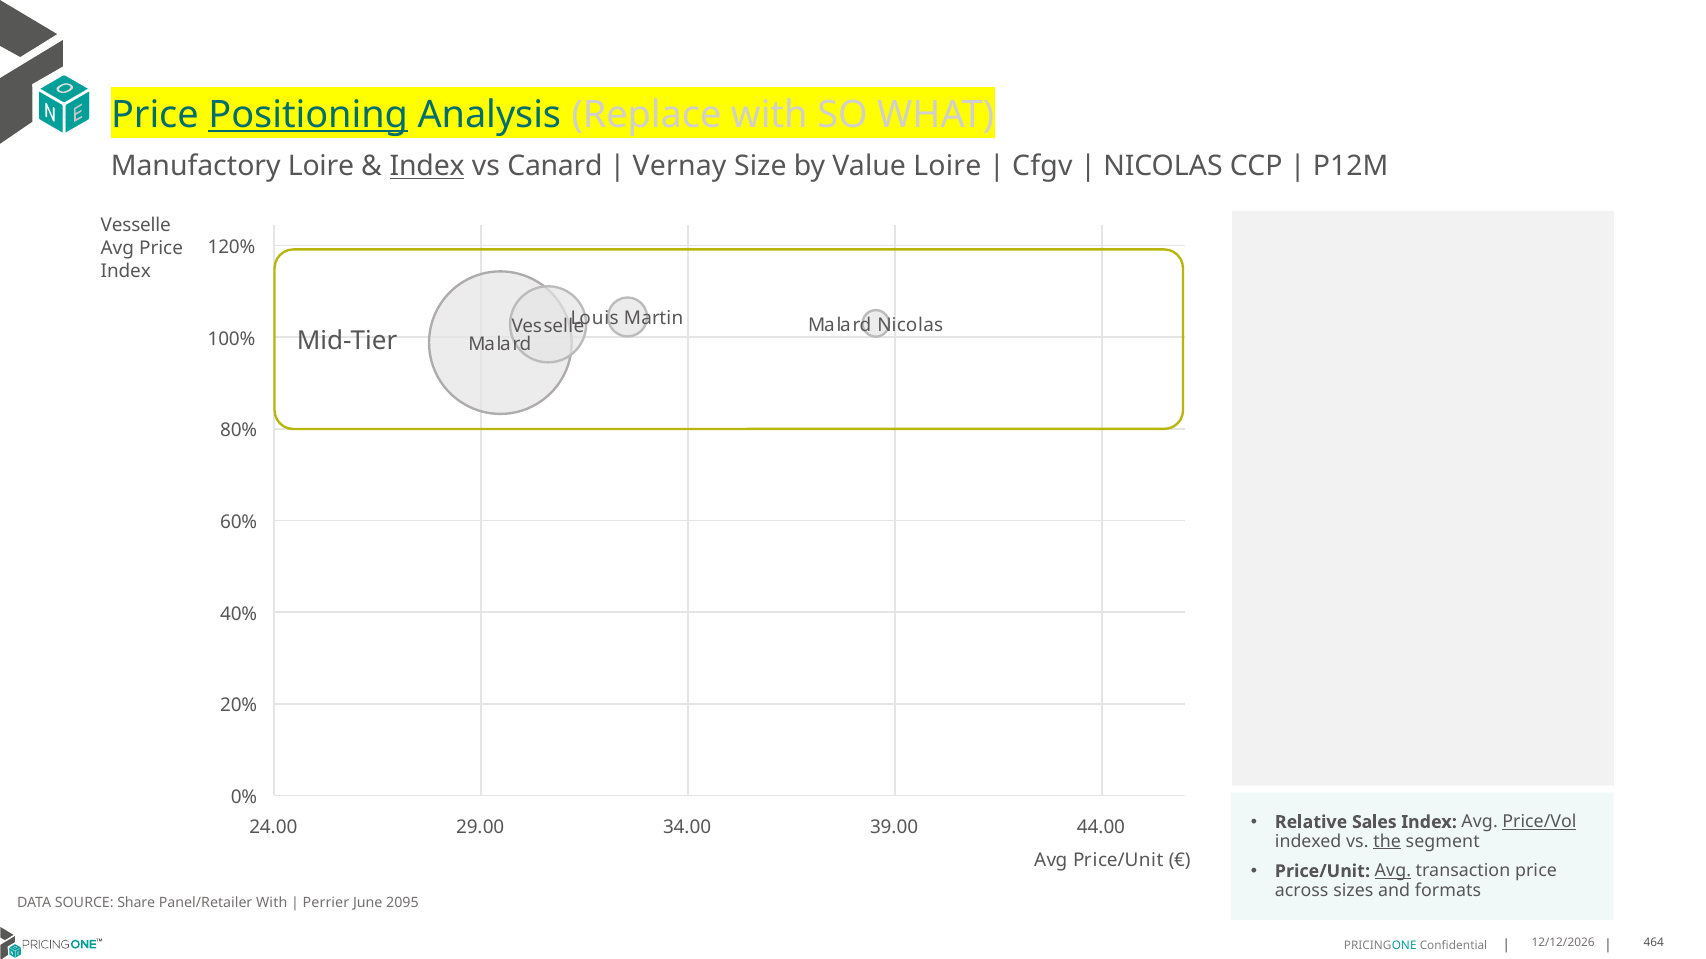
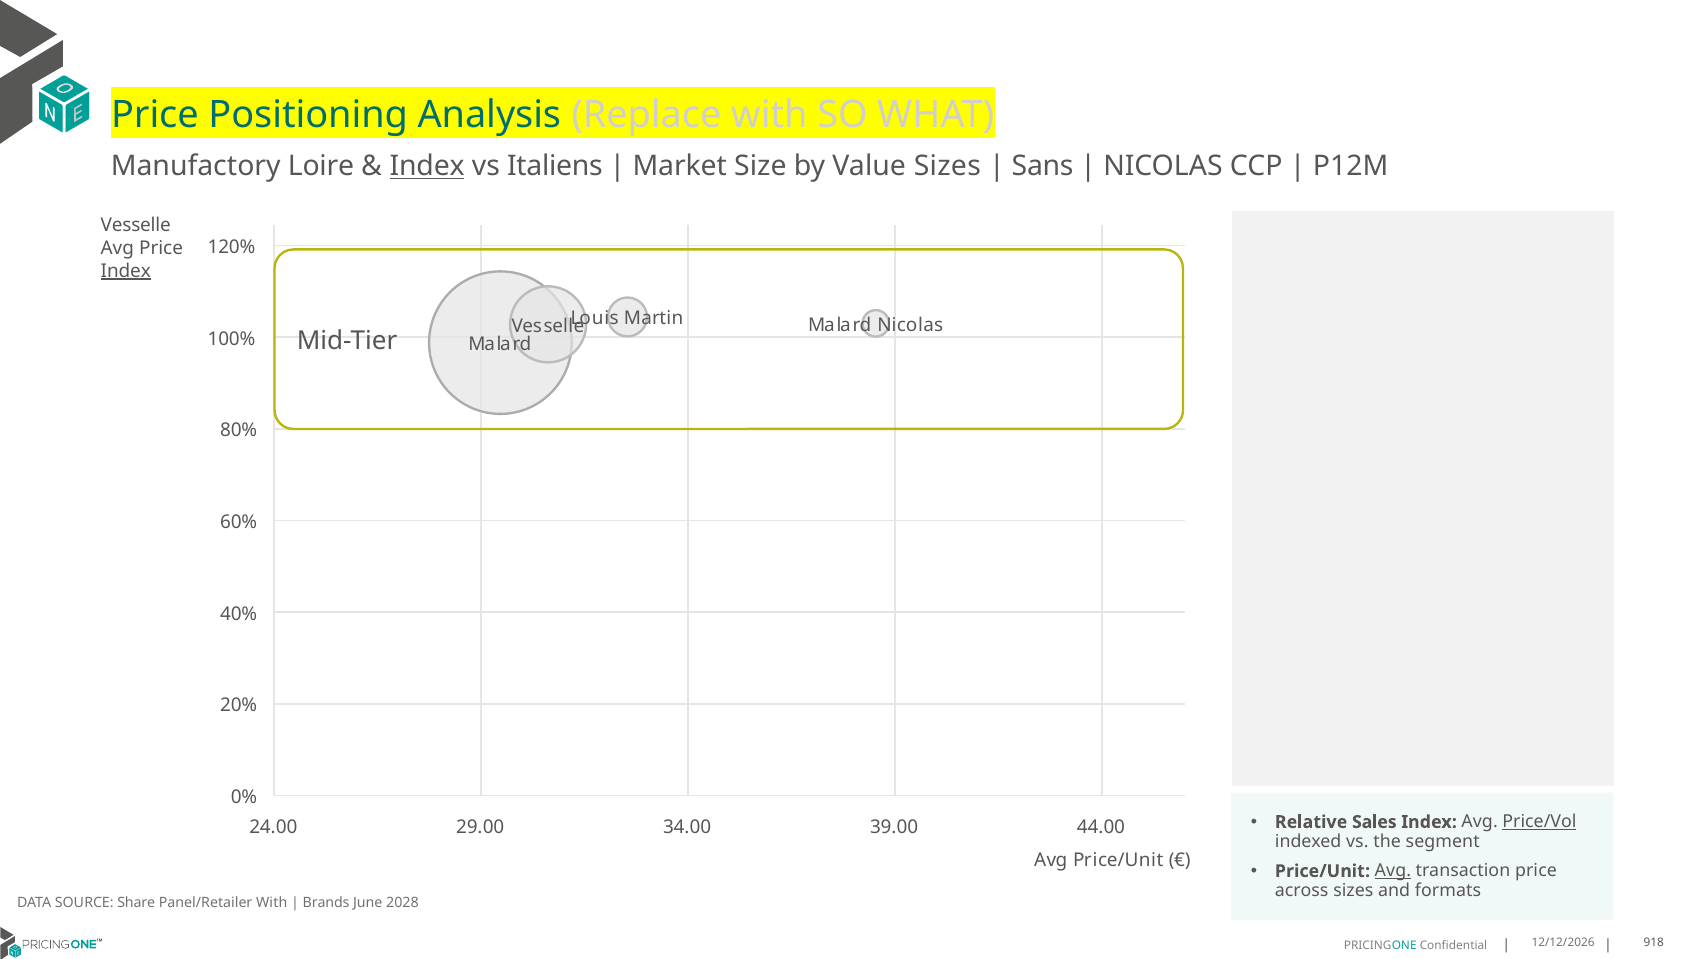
Positioning underline: present -> none (308, 115)
Canard: Canard -> Italiens (555, 166)
Vernay: Vernay -> Market (680, 166)
Value Loire: Loire -> Sizes (947, 166)
Cfgv: Cfgv -> Sans (1043, 166)
Index underline: none -> present (126, 271)
the underline: present -> none (1387, 842)
Perrier: Perrier -> Brands (326, 904)
2095: 2095 -> 2028 (402, 904)
464: 464 -> 918 (1654, 944)
